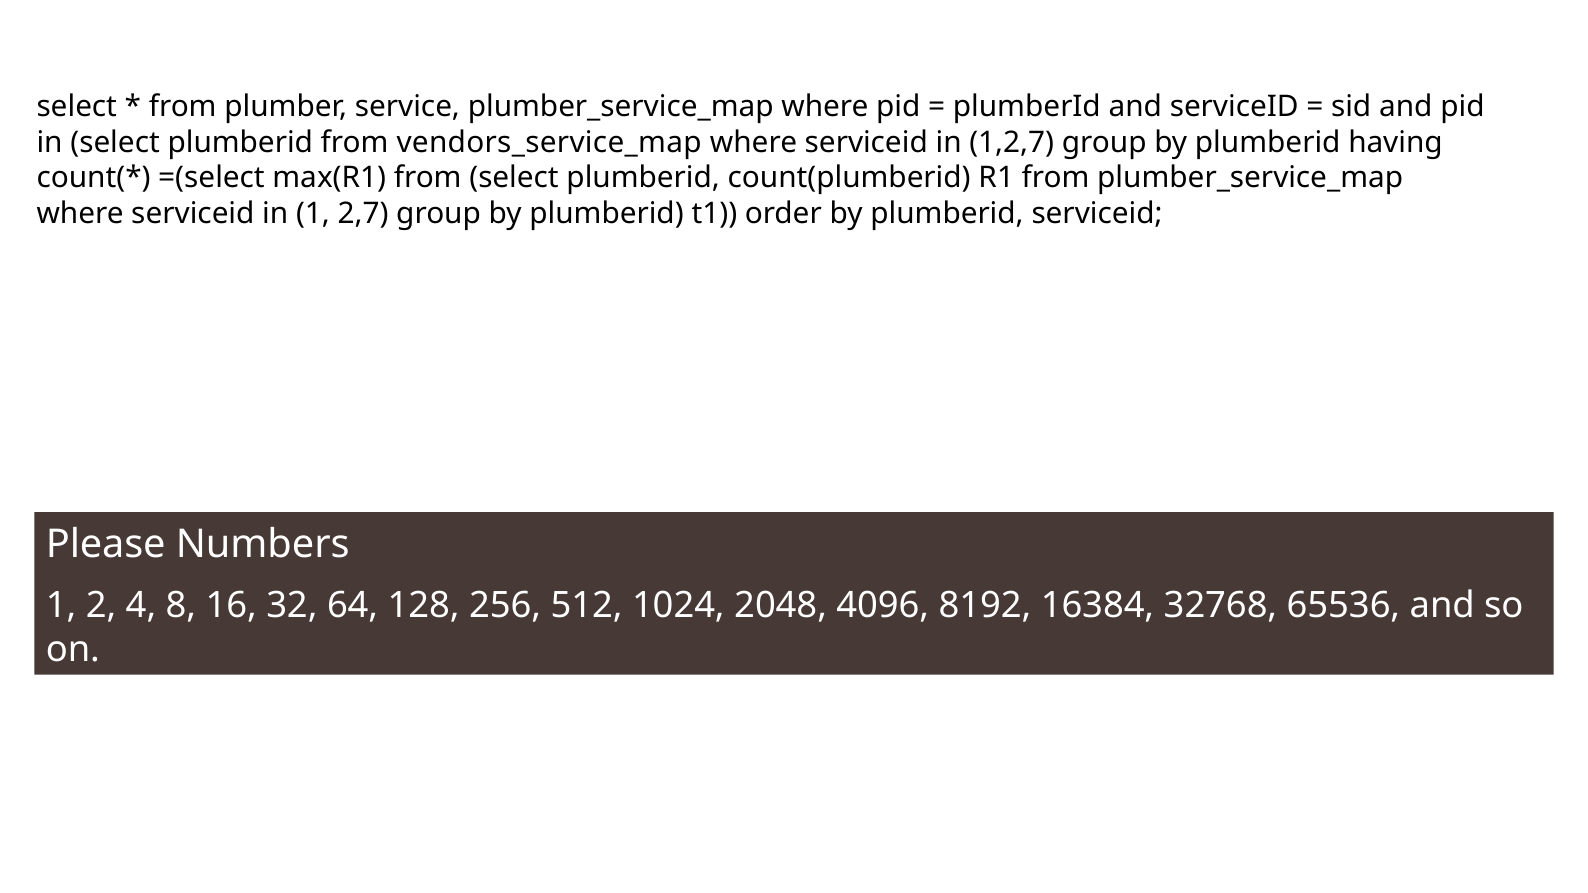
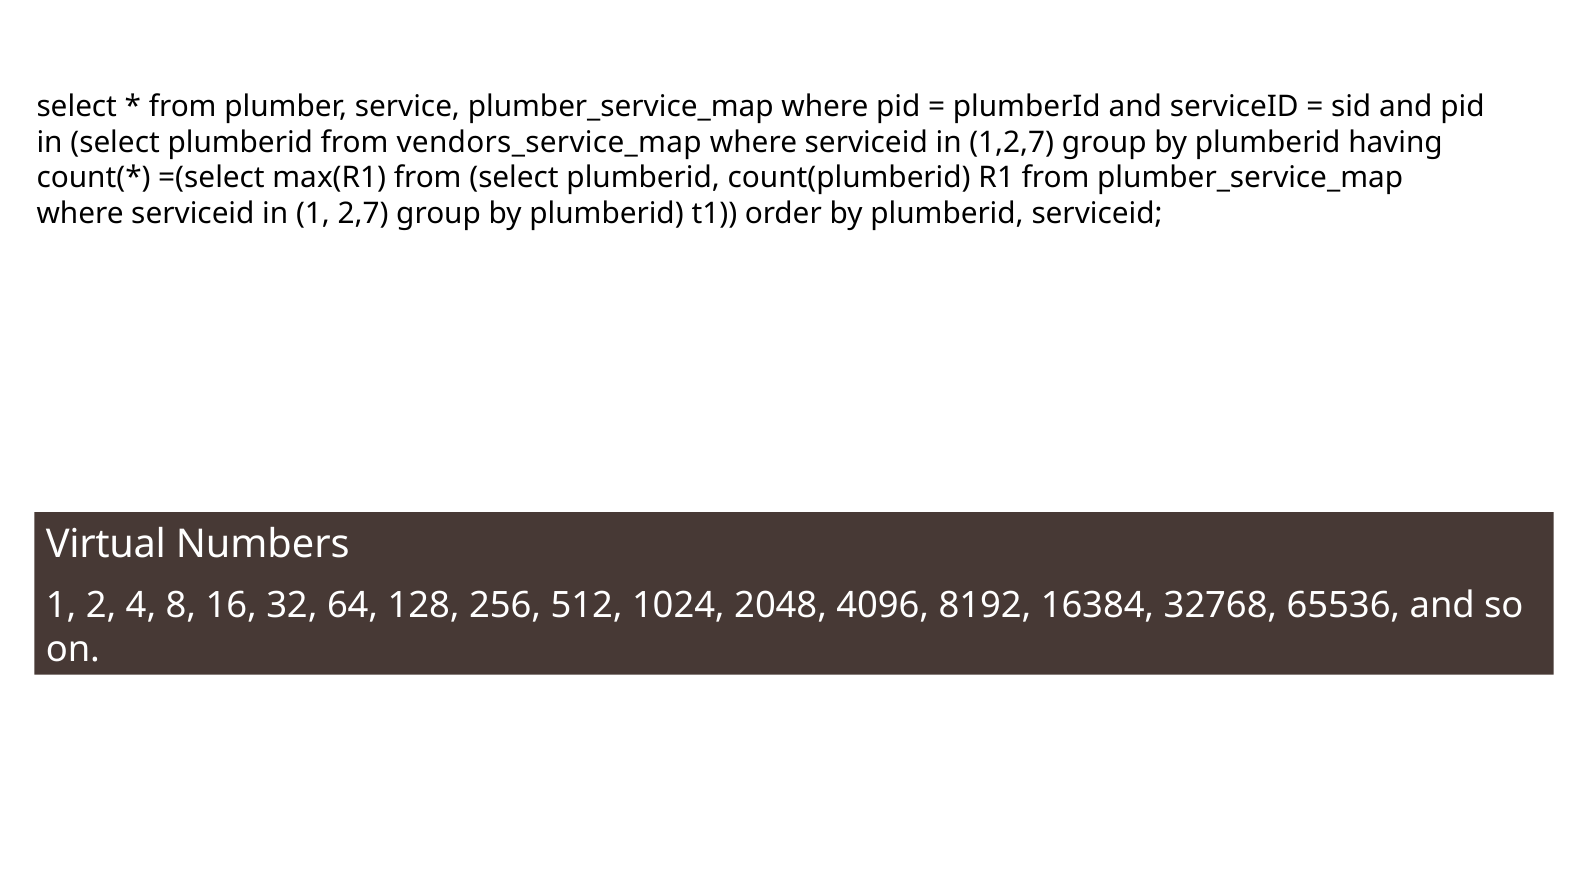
Please: Please -> Virtual (106, 545)
